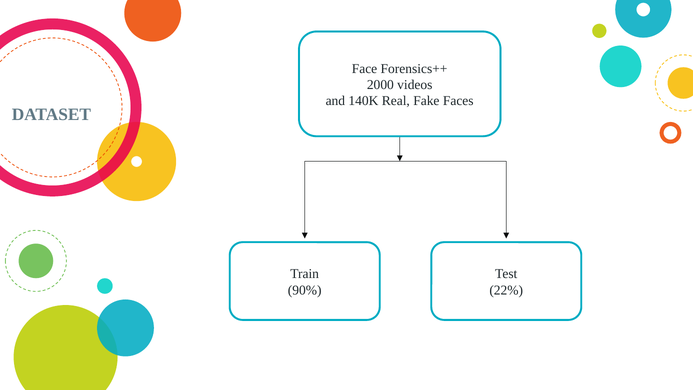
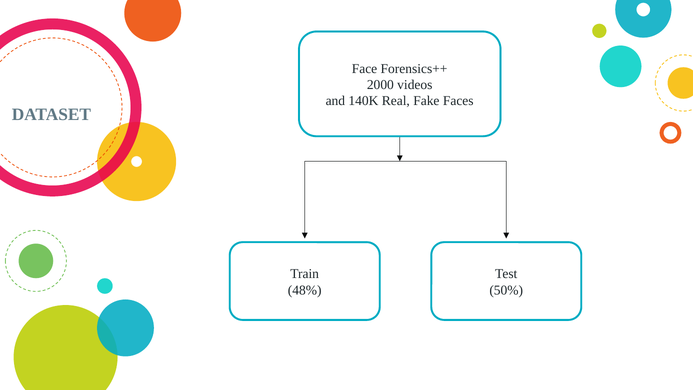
90%: 90% -> 48% (305, 290)
22%: 22% -> 50% (506, 290)
